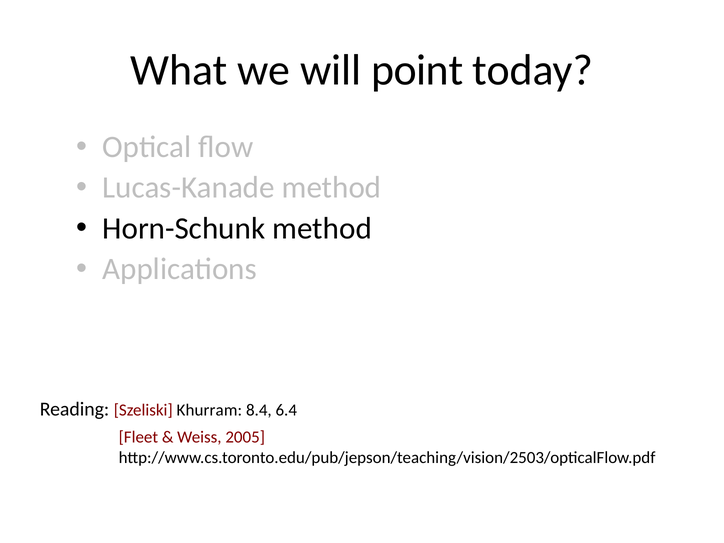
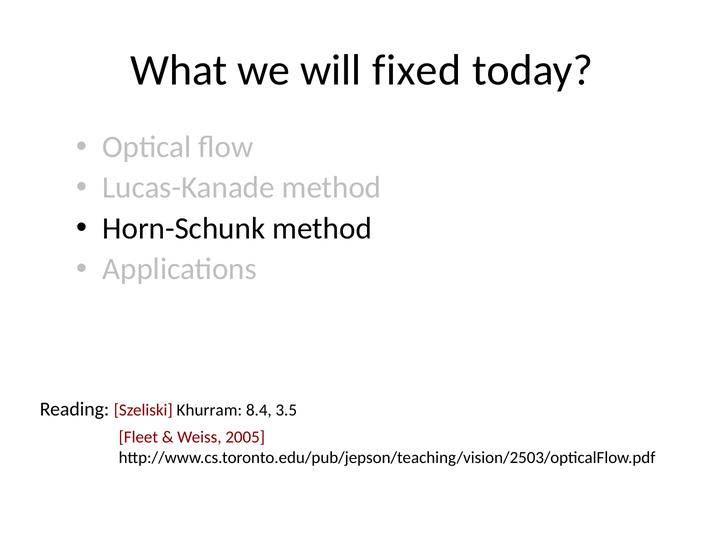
point: point -> fixed (417, 70)
6.4: 6.4 -> 3.5 (286, 410)
